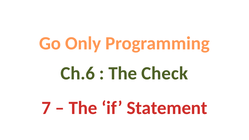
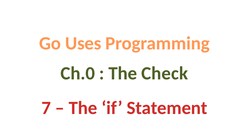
Only: Only -> Uses (83, 43)
Ch.6: Ch.6 -> Ch.0 (78, 73)
